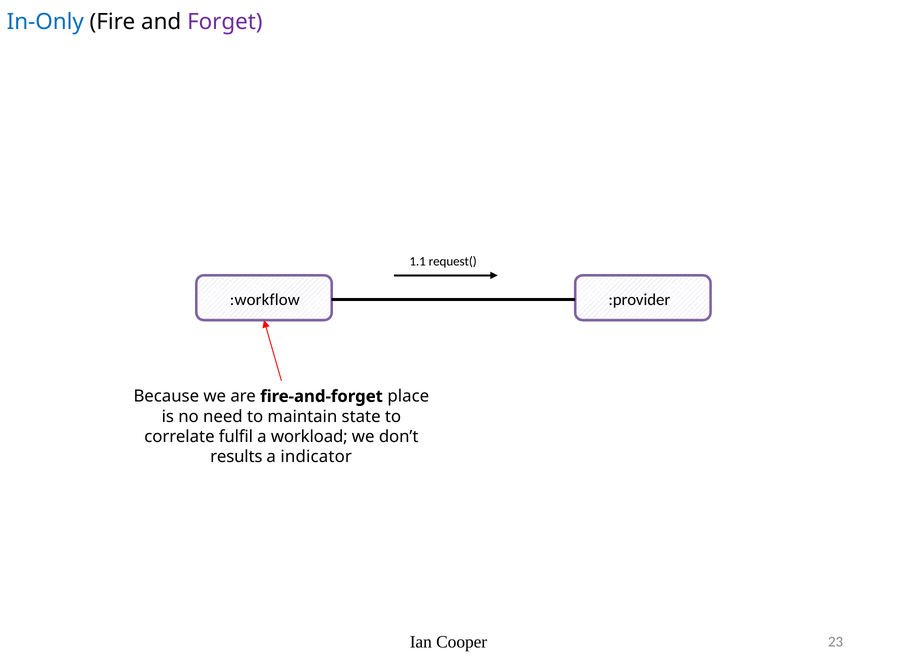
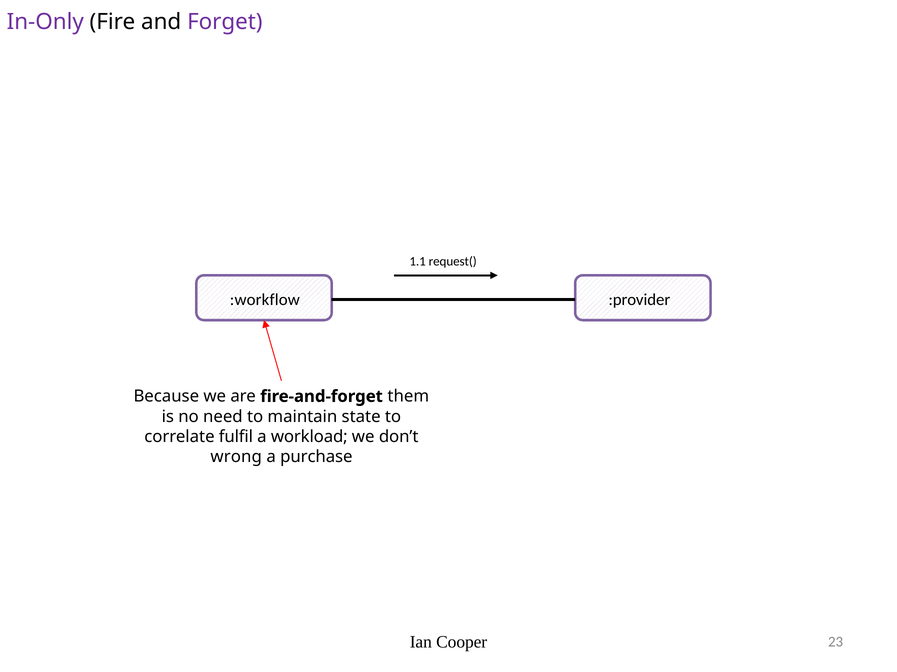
In-Only colour: blue -> purple (45, 22)
place: place -> them (408, 397)
results: results -> wrong (236, 457)
indicator: indicator -> purchase (316, 457)
